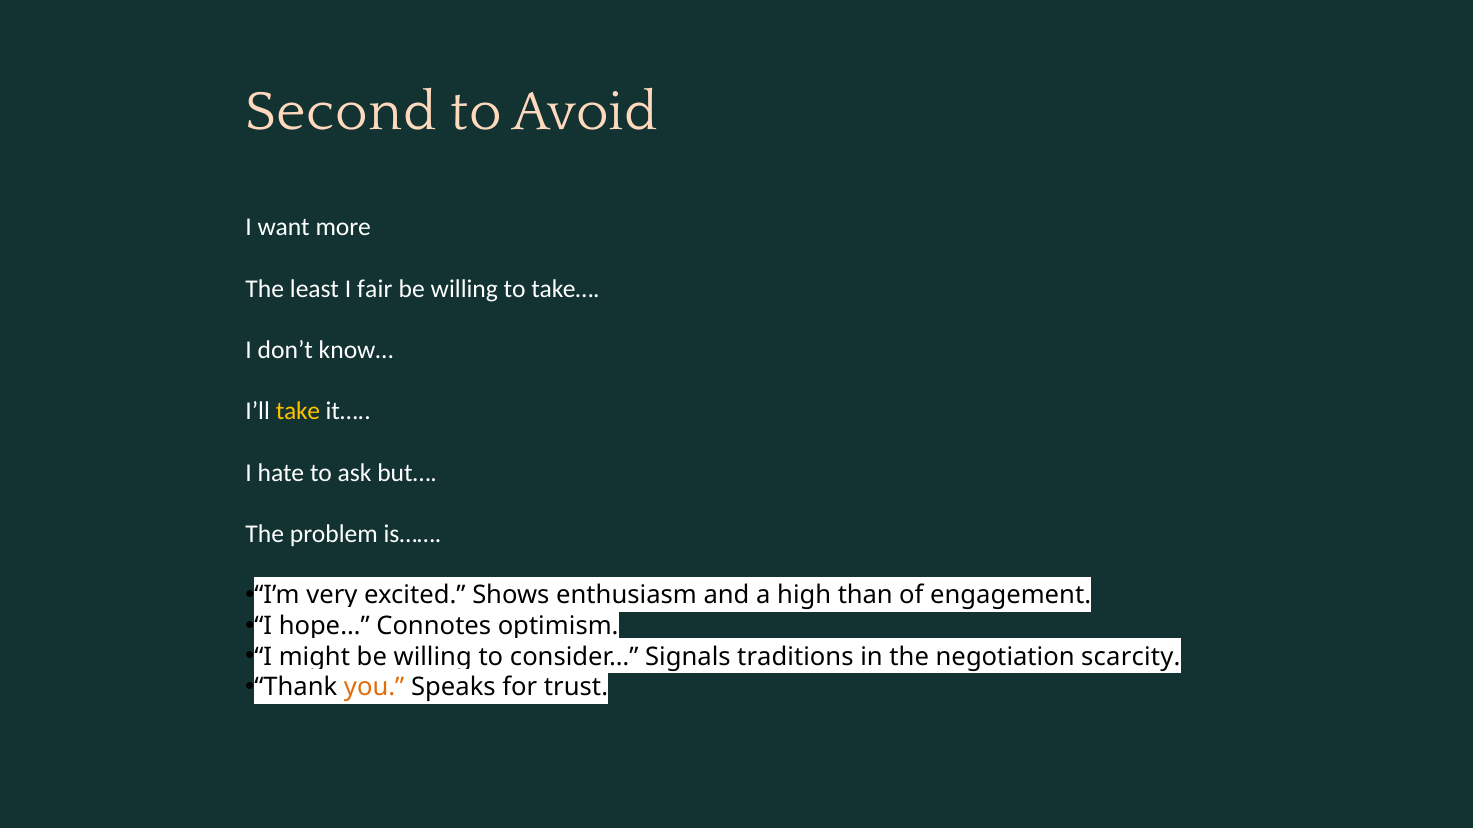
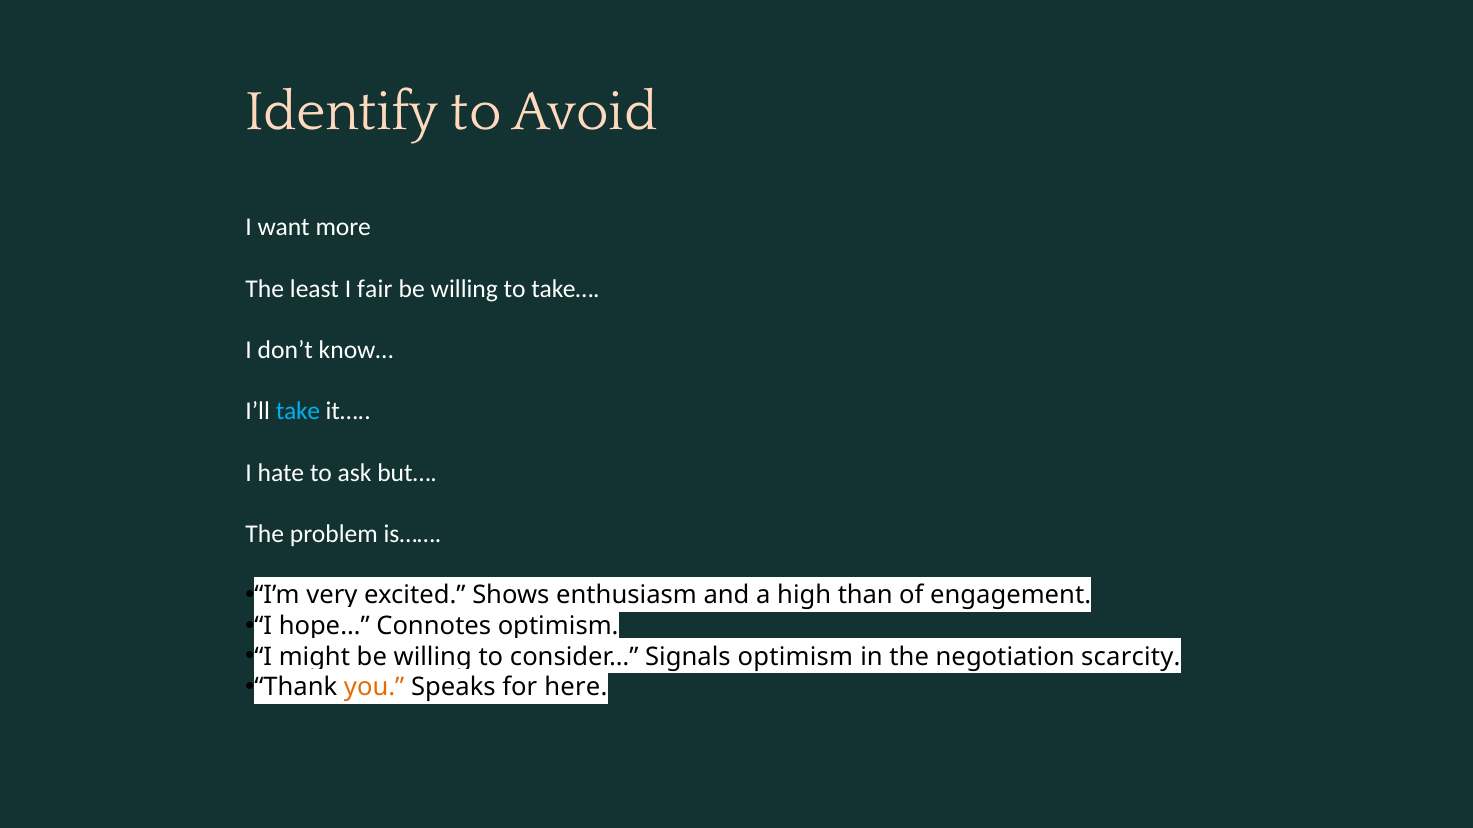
Second: Second -> Identify (342, 111)
take colour: yellow -> light blue (298, 412)
Signals traditions: traditions -> optimism (795, 657)
trust: trust -> here (576, 688)
